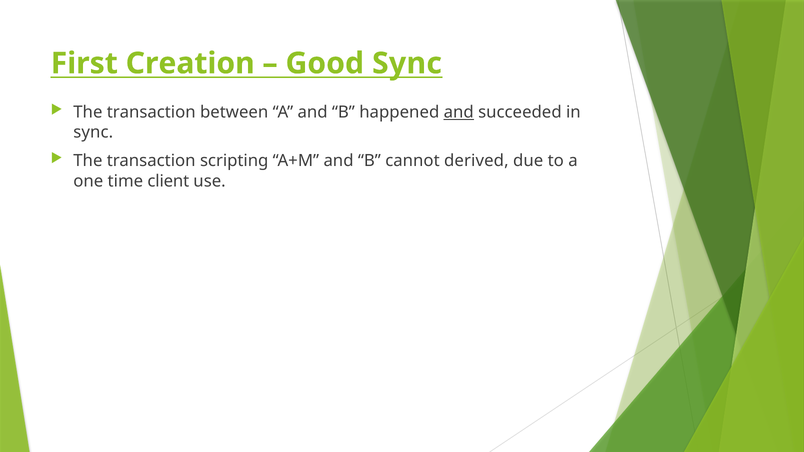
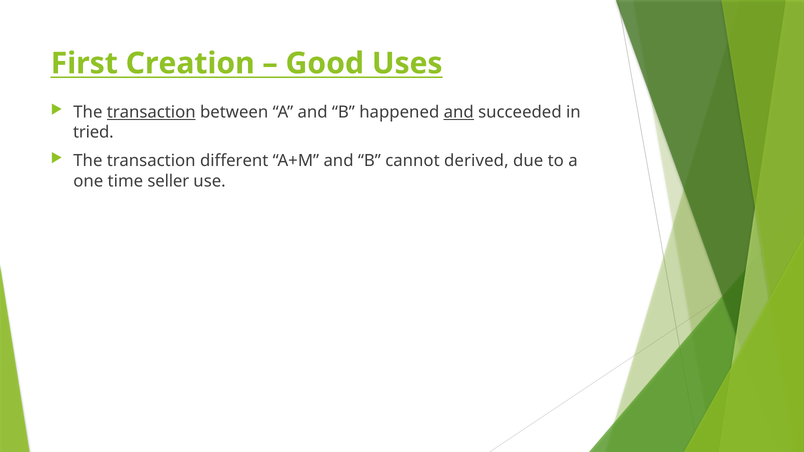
Good Sync: Sync -> Uses (407, 63)
transaction underline: none -> present (151, 112)
sync: sync -> tried (93, 133)
scripting: scripting -> different (234, 161)
client: client -> seller (168, 181)
